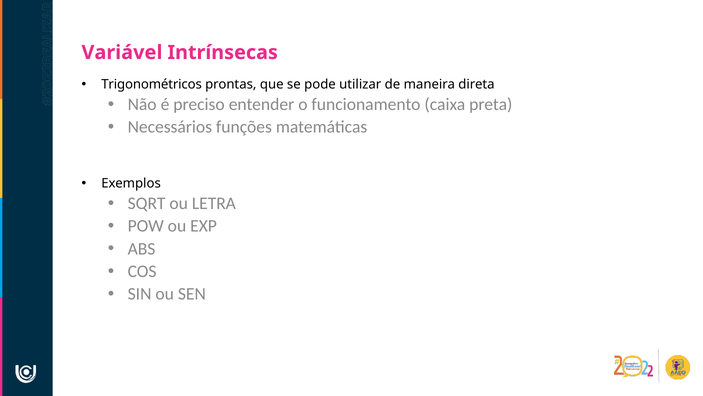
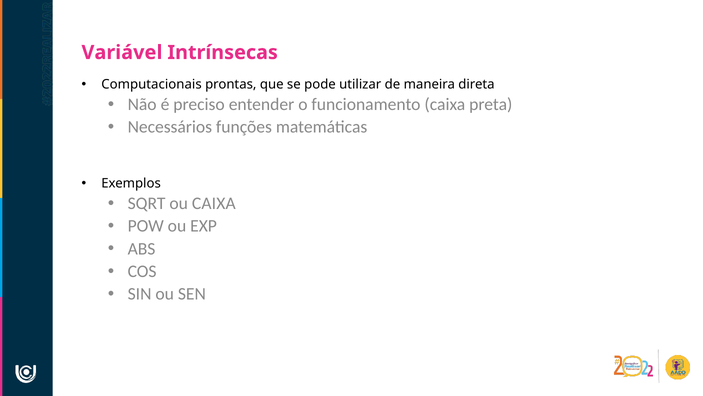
Trigonométricos: Trigonométricos -> Computacionais (151, 84)
ou LETRA: LETRA -> CAIXA (214, 203)
